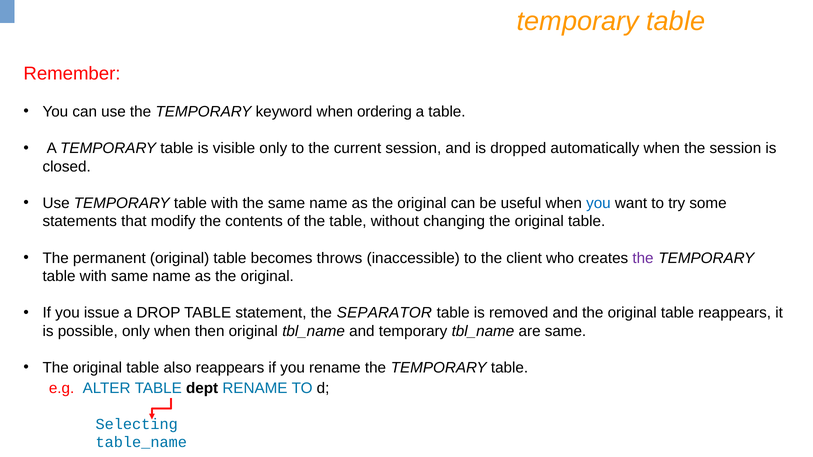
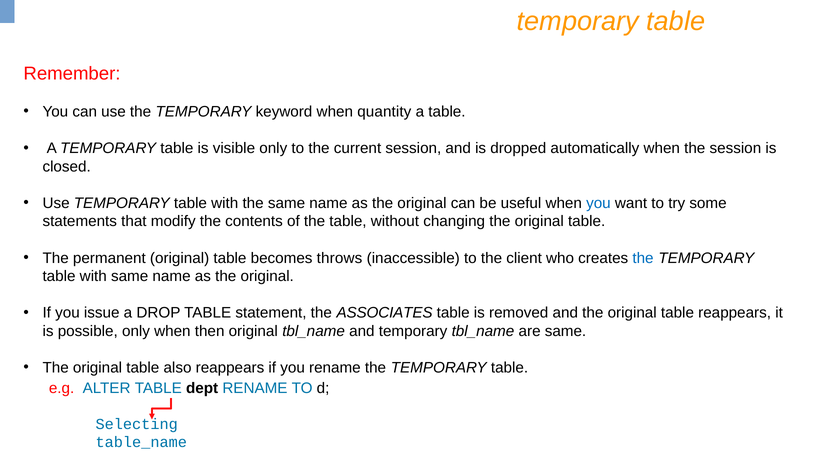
ordering: ordering -> quantity (384, 112)
the colour: purple -> blue (643, 258)
SEPARATOR: SEPARATOR -> ASSOCIATES (385, 313)
